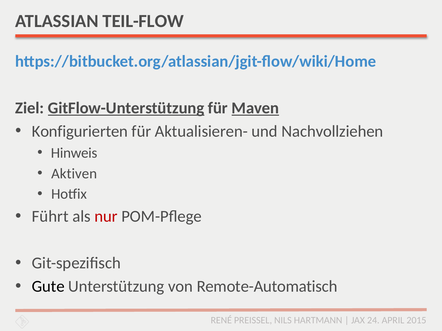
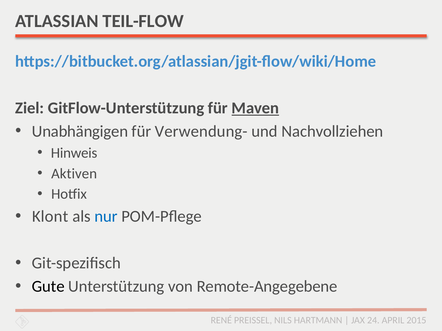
GitFlow-Unterstützung underline: present -> none (126, 108)
Konfigurierten: Konfigurierten -> Unabhängigen (80, 132)
Aktualisieren-: Aktualisieren- -> Verwendung- (201, 132)
Führt: Führt -> Klont (50, 217)
nur colour: red -> blue (106, 217)
Remote-Automatisch: Remote-Automatisch -> Remote-Angegebene (267, 287)
